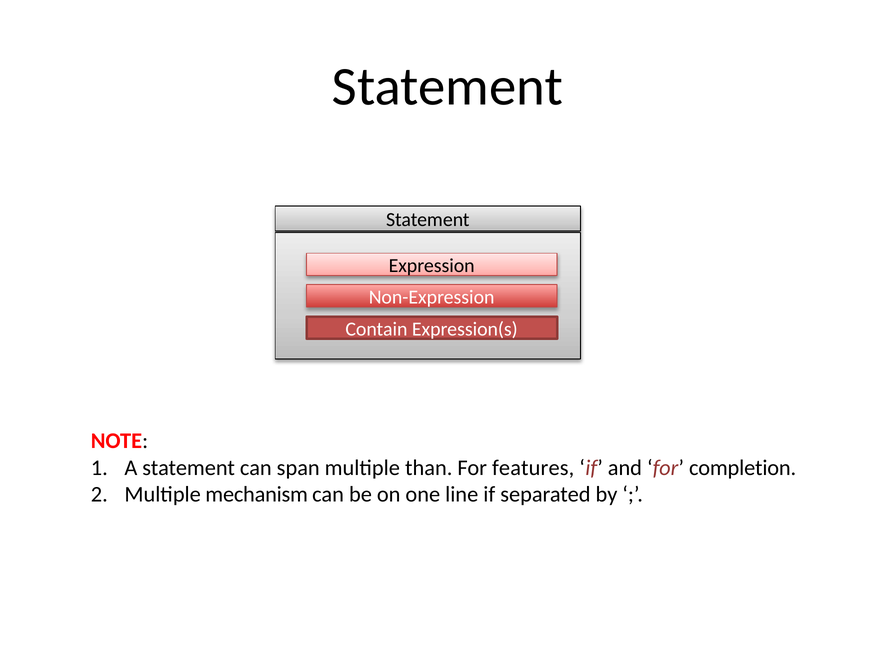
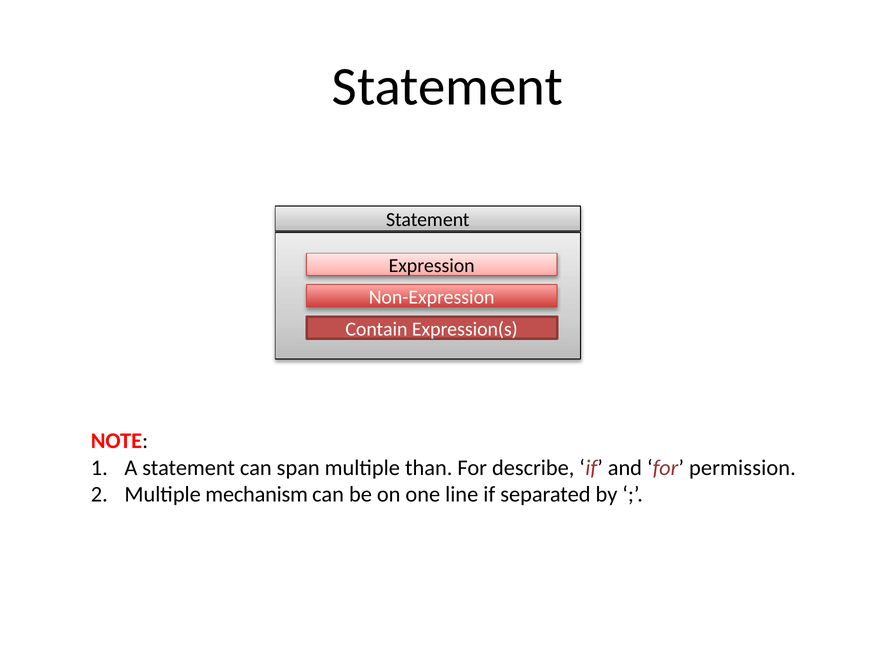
features: features -> describe (533, 468)
completion: completion -> permission (742, 468)
